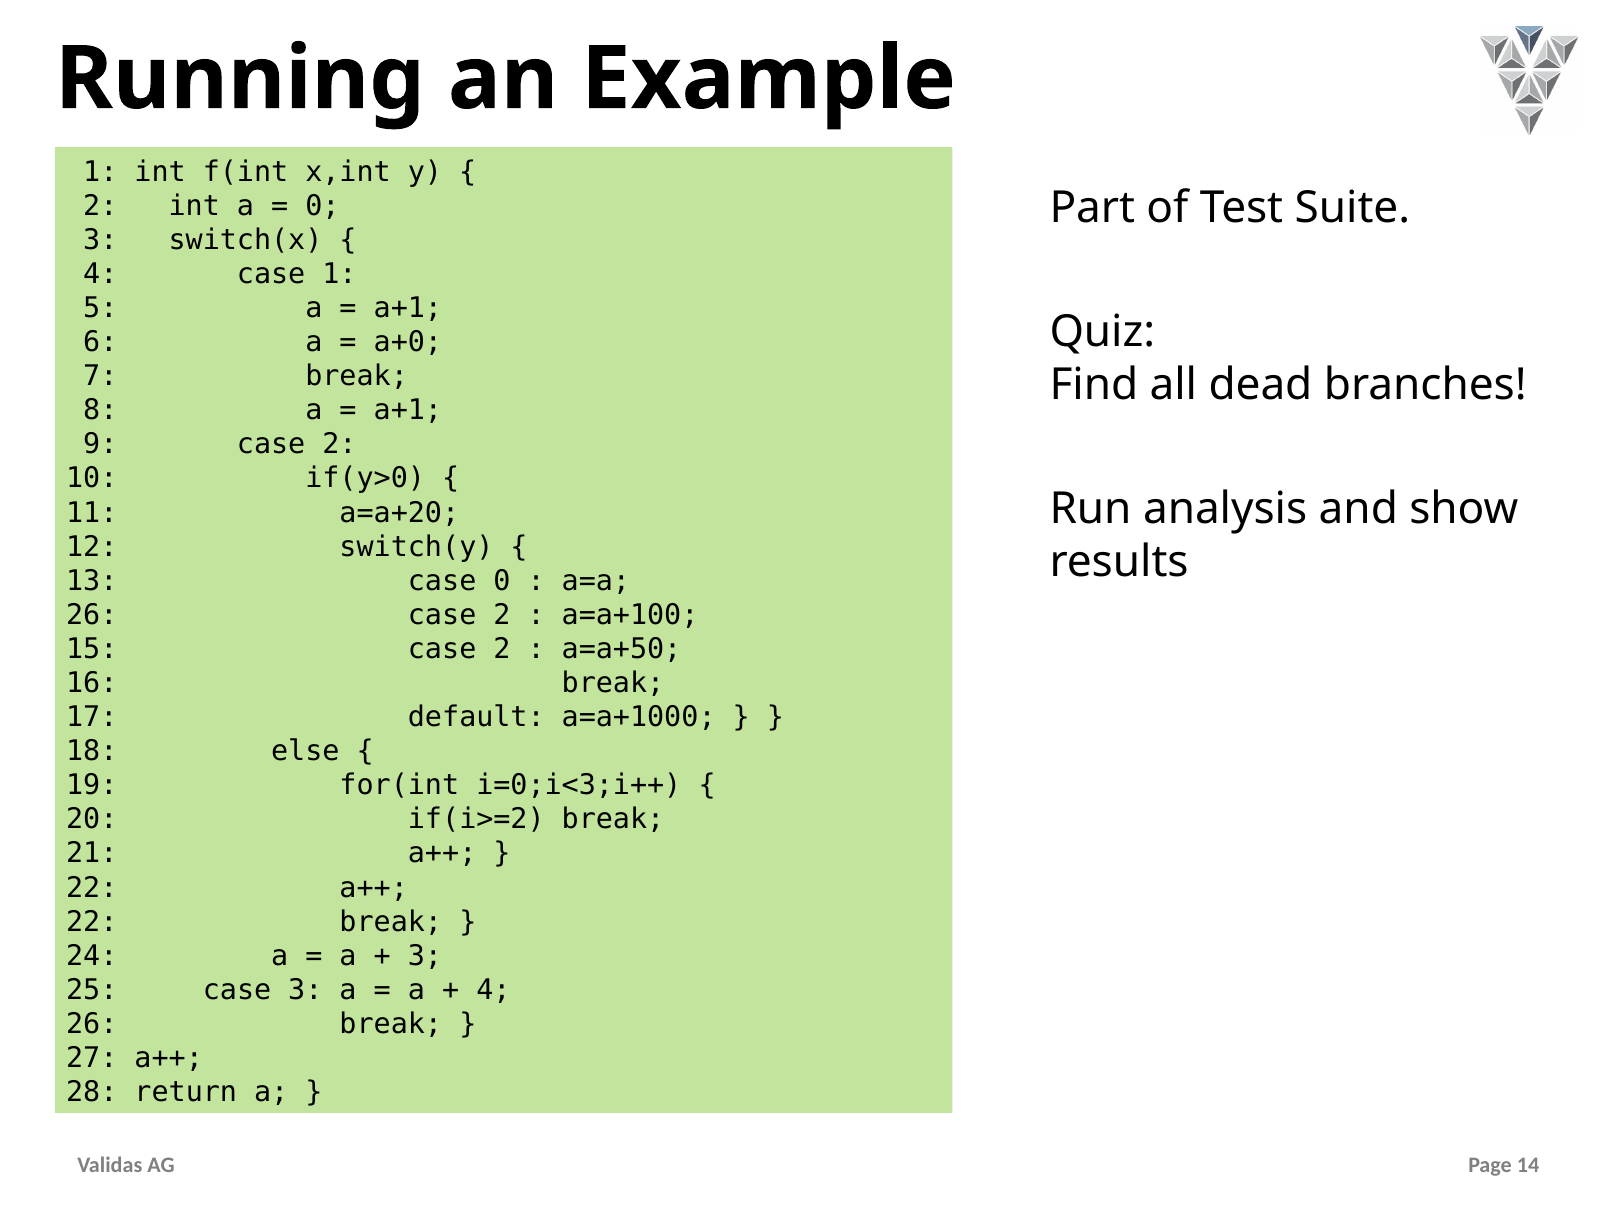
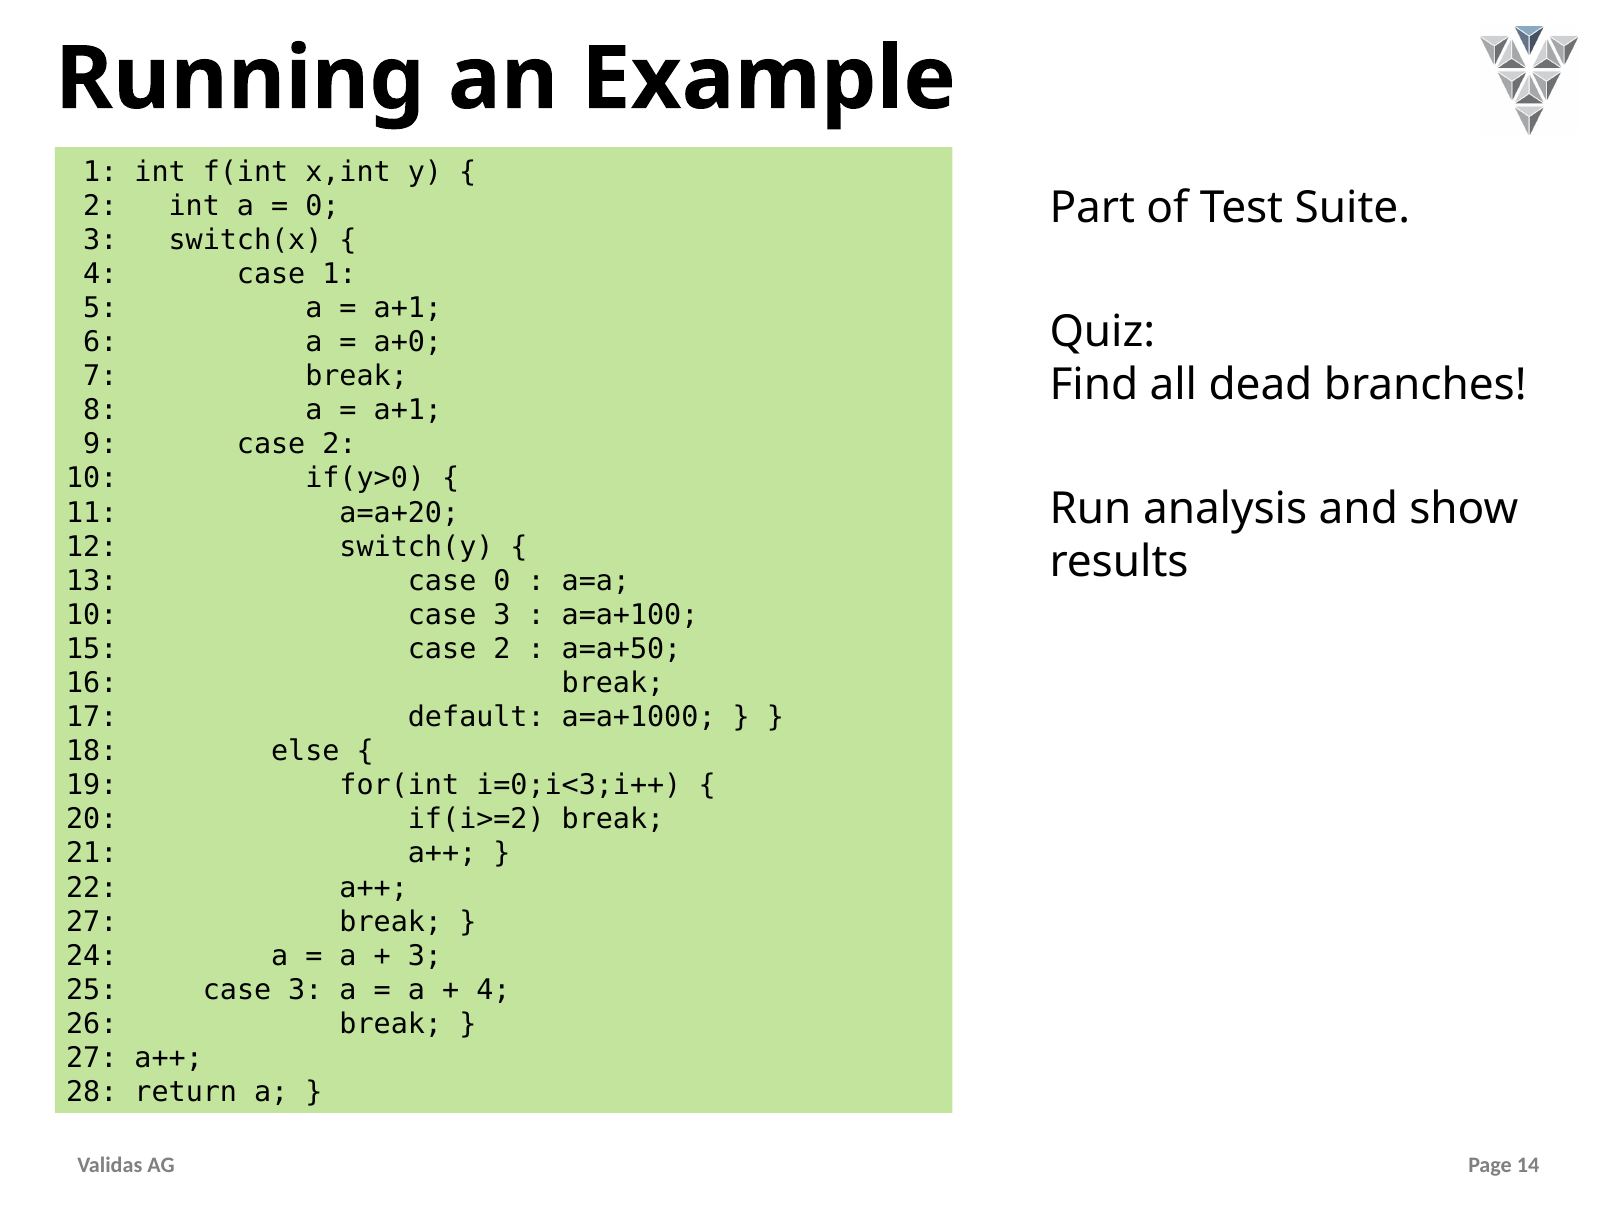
26: 26 -> 10 (92, 615)
2: 2 -> 3 (502, 615)
22: 22 -> 27 (92, 922)
